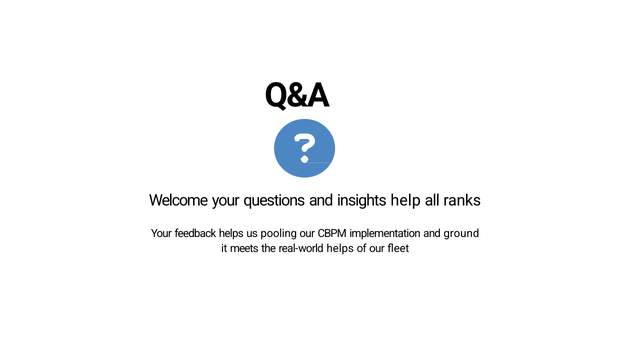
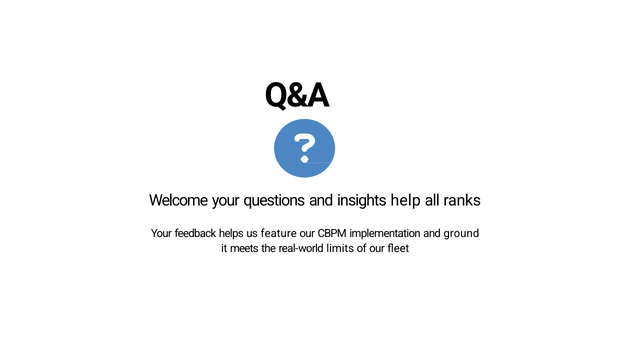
pooling: pooling -> feature (279, 233)
real-world helps: helps -> limits (340, 248)
